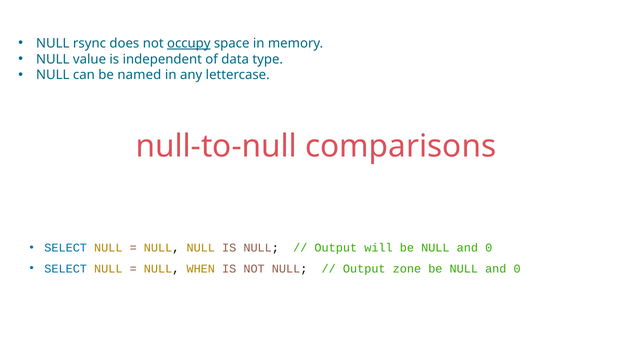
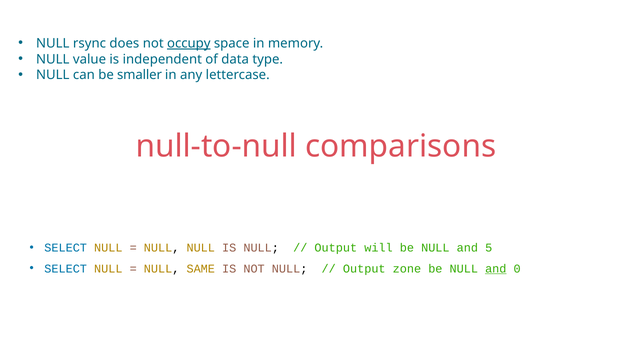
named: named -> smaller (140, 75)
0: 0 -> 5 (489, 248)
WHEN: WHEN -> SAME (201, 268)
and underline: none -> present (496, 268)
